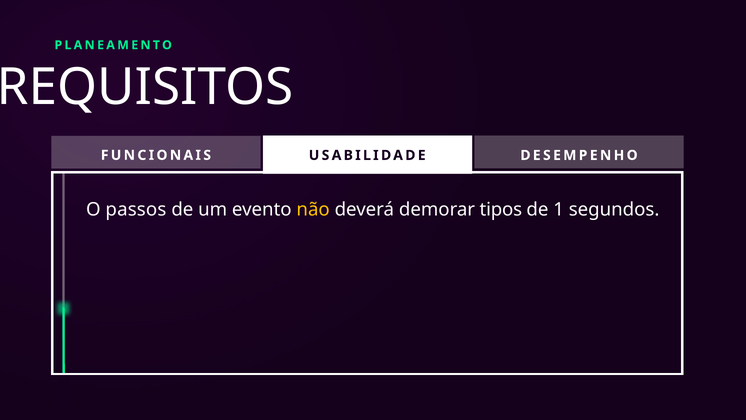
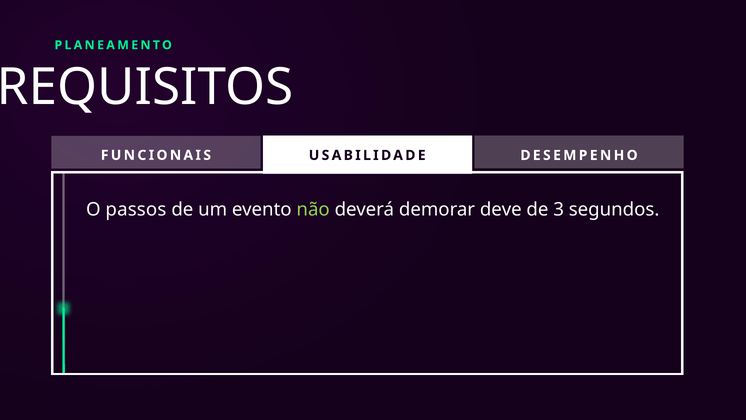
não colour: yellow -> light green (313, 210)
tipos: tipos -> deve (501, 210)
1: 1 -> 3 (559, 210)
